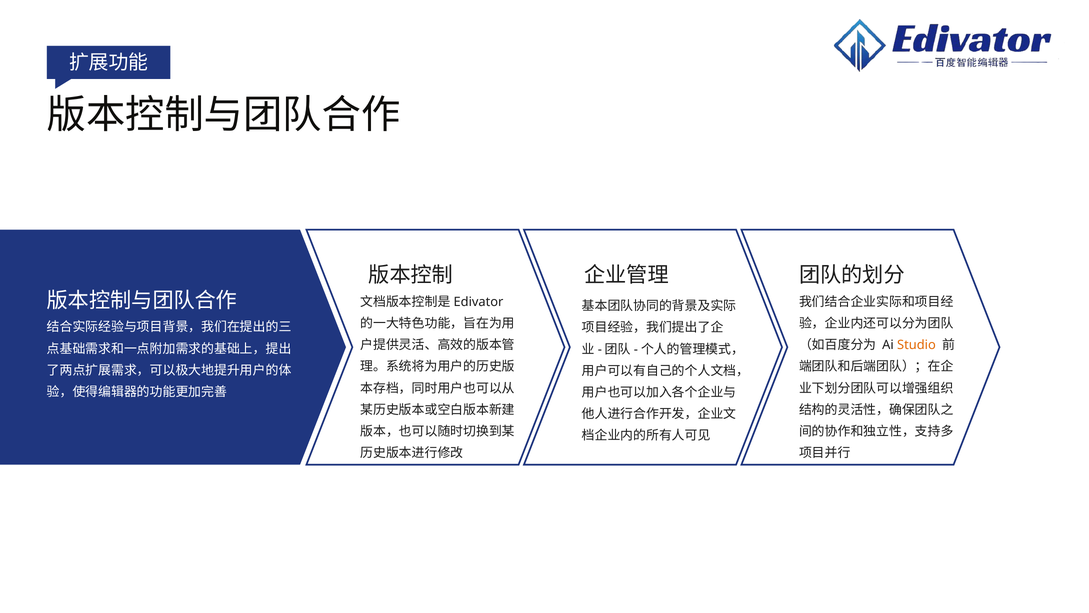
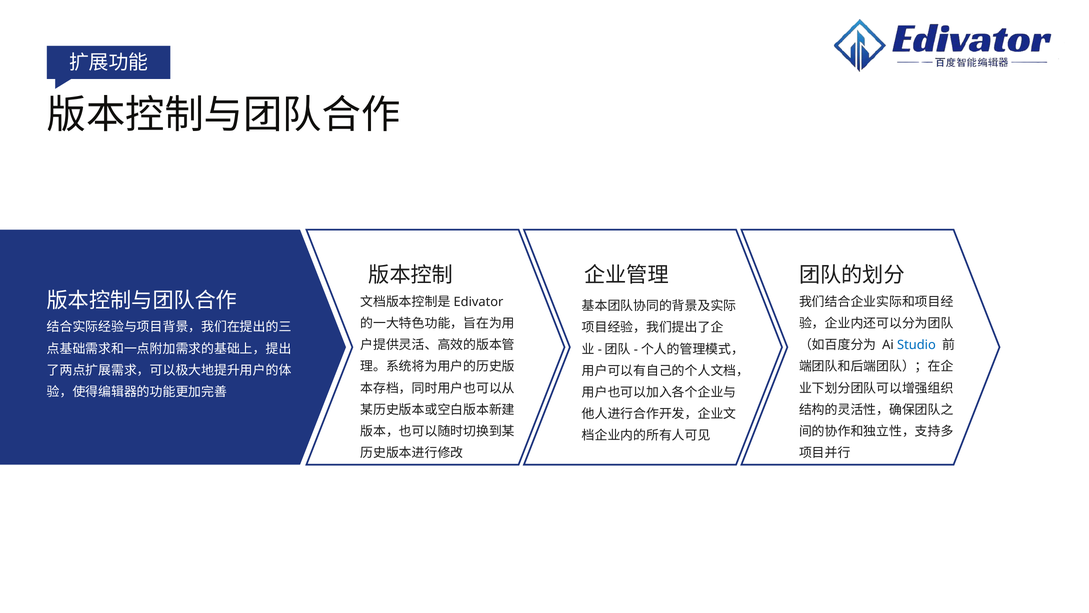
Studio colour: orange -> blue (916, 345)
